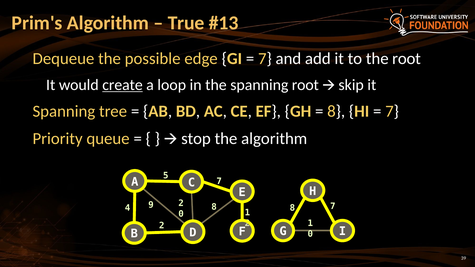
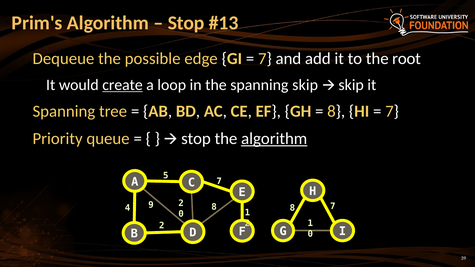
True: True -> Stop (186, 23)
spanning root: root -> skip (305, 85)
algorithm underline: none -> present (274, 139)
